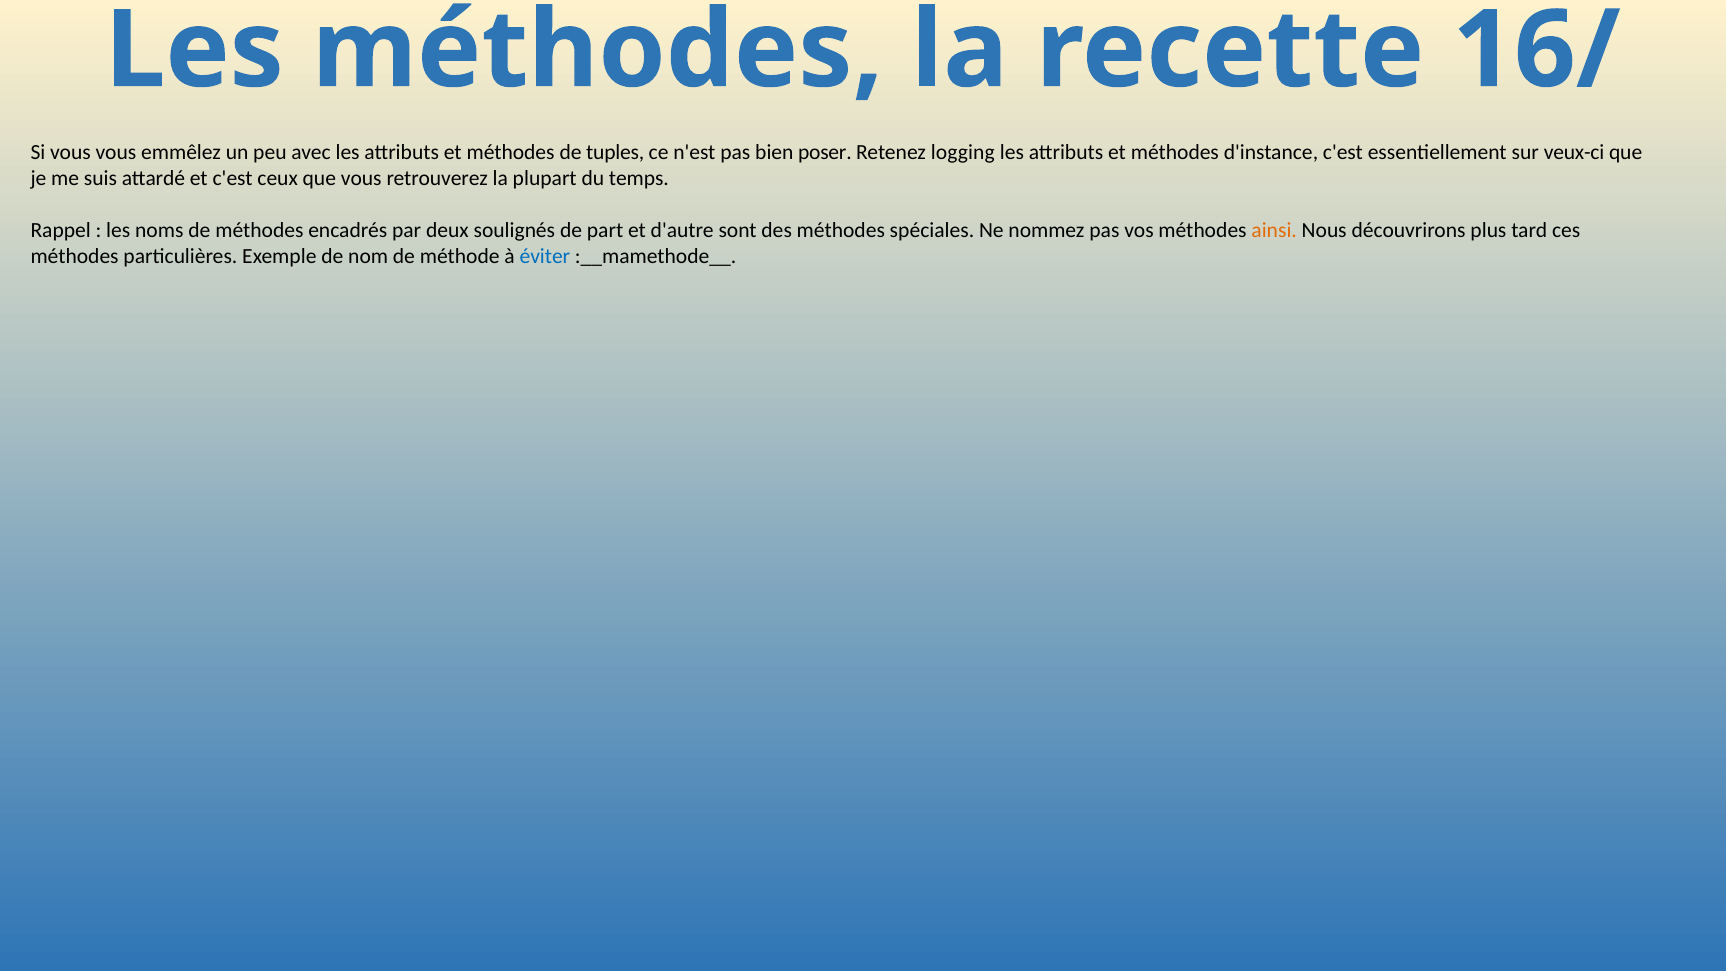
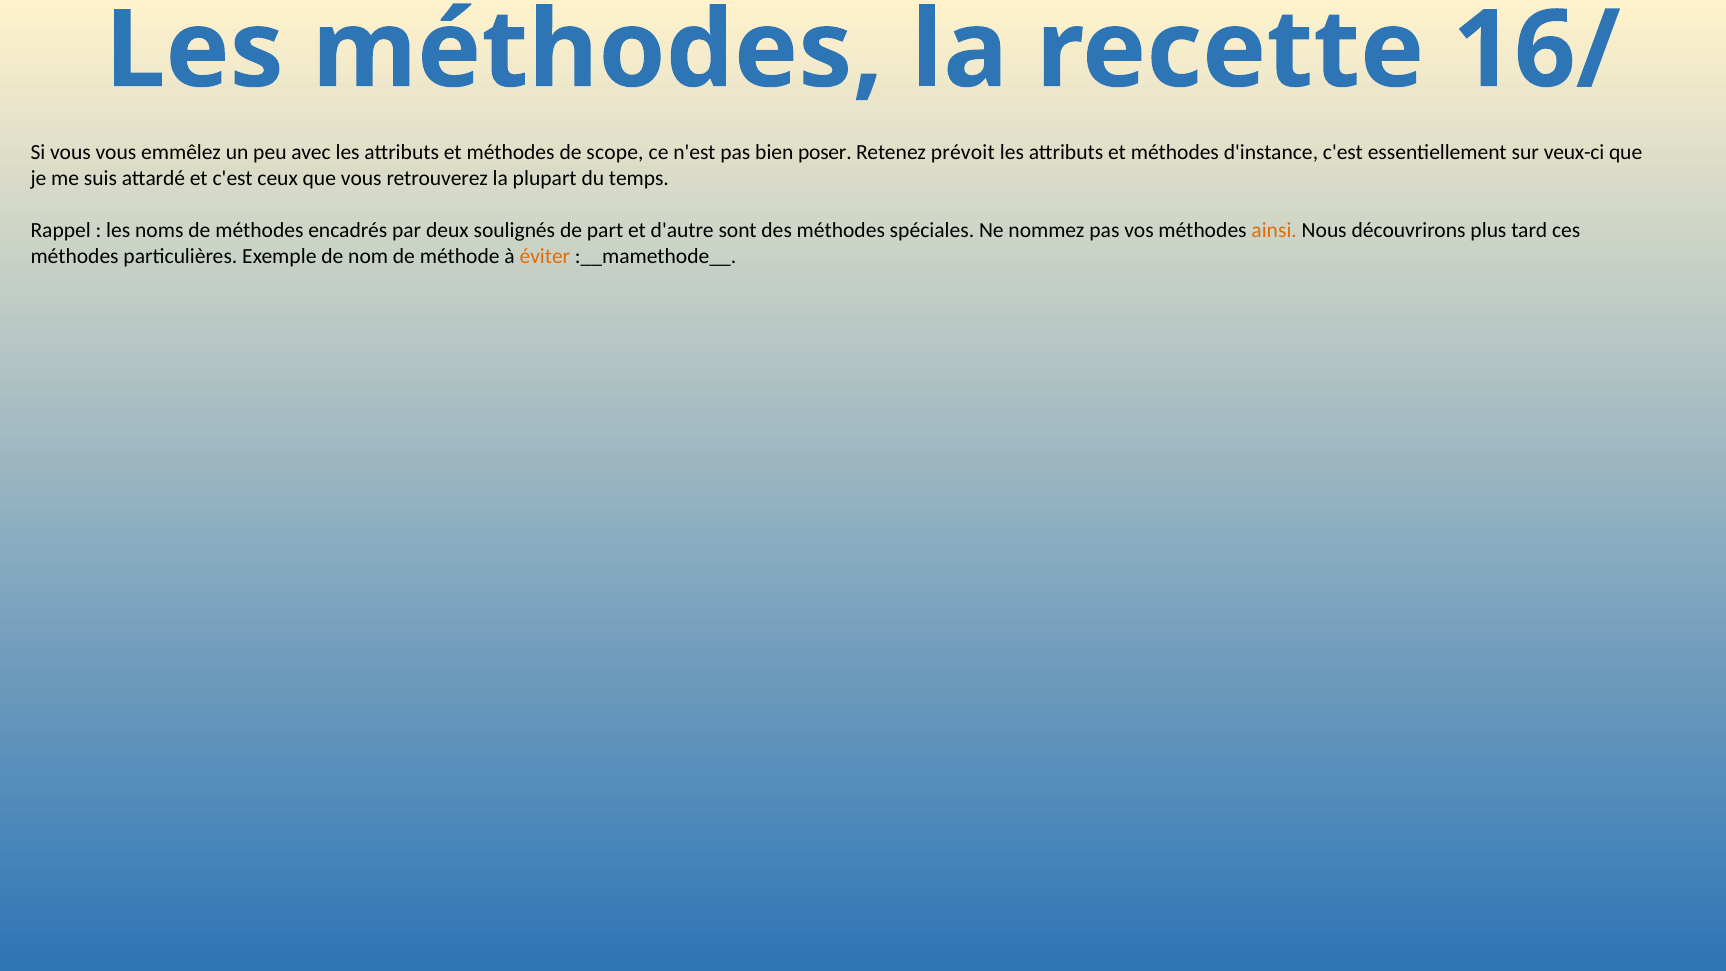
tuples: tuples -> scope (615, 153)
logging: logging -> prévoit (963, 153)
éviter colour: blue -> orange (545, 256)
